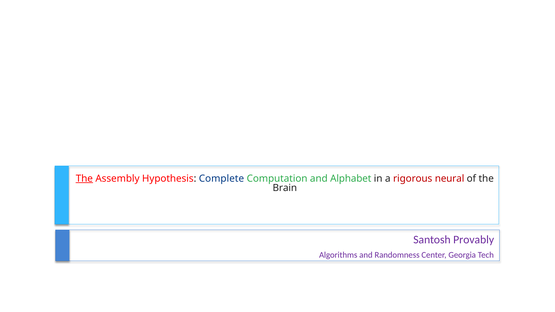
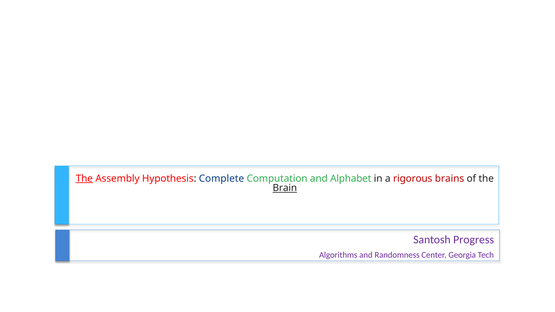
neural: neural -> brains (450, 179)
Brain underline: none -> present (285, 188)
Provably: Provably -> Progress (474, 240)
